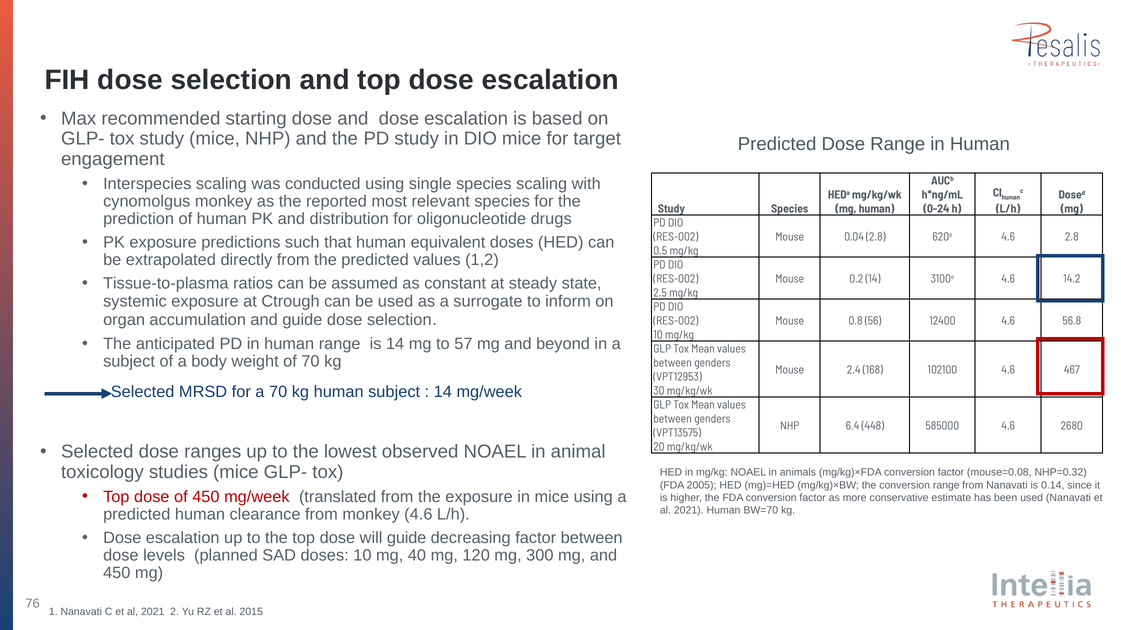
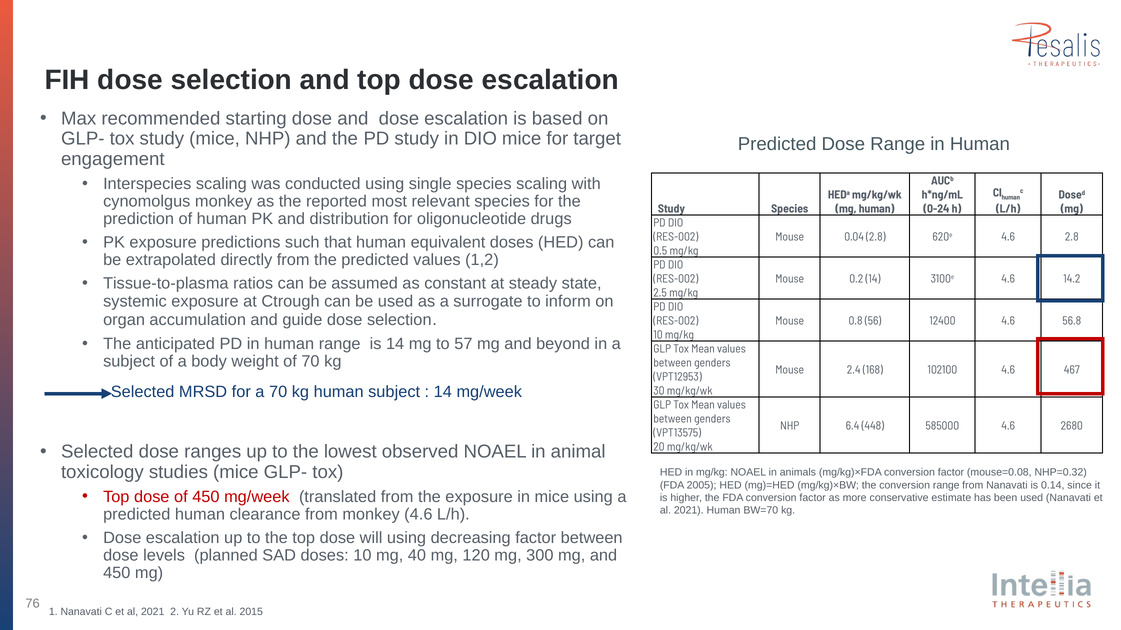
will guide: guide -> using (407, 538)
